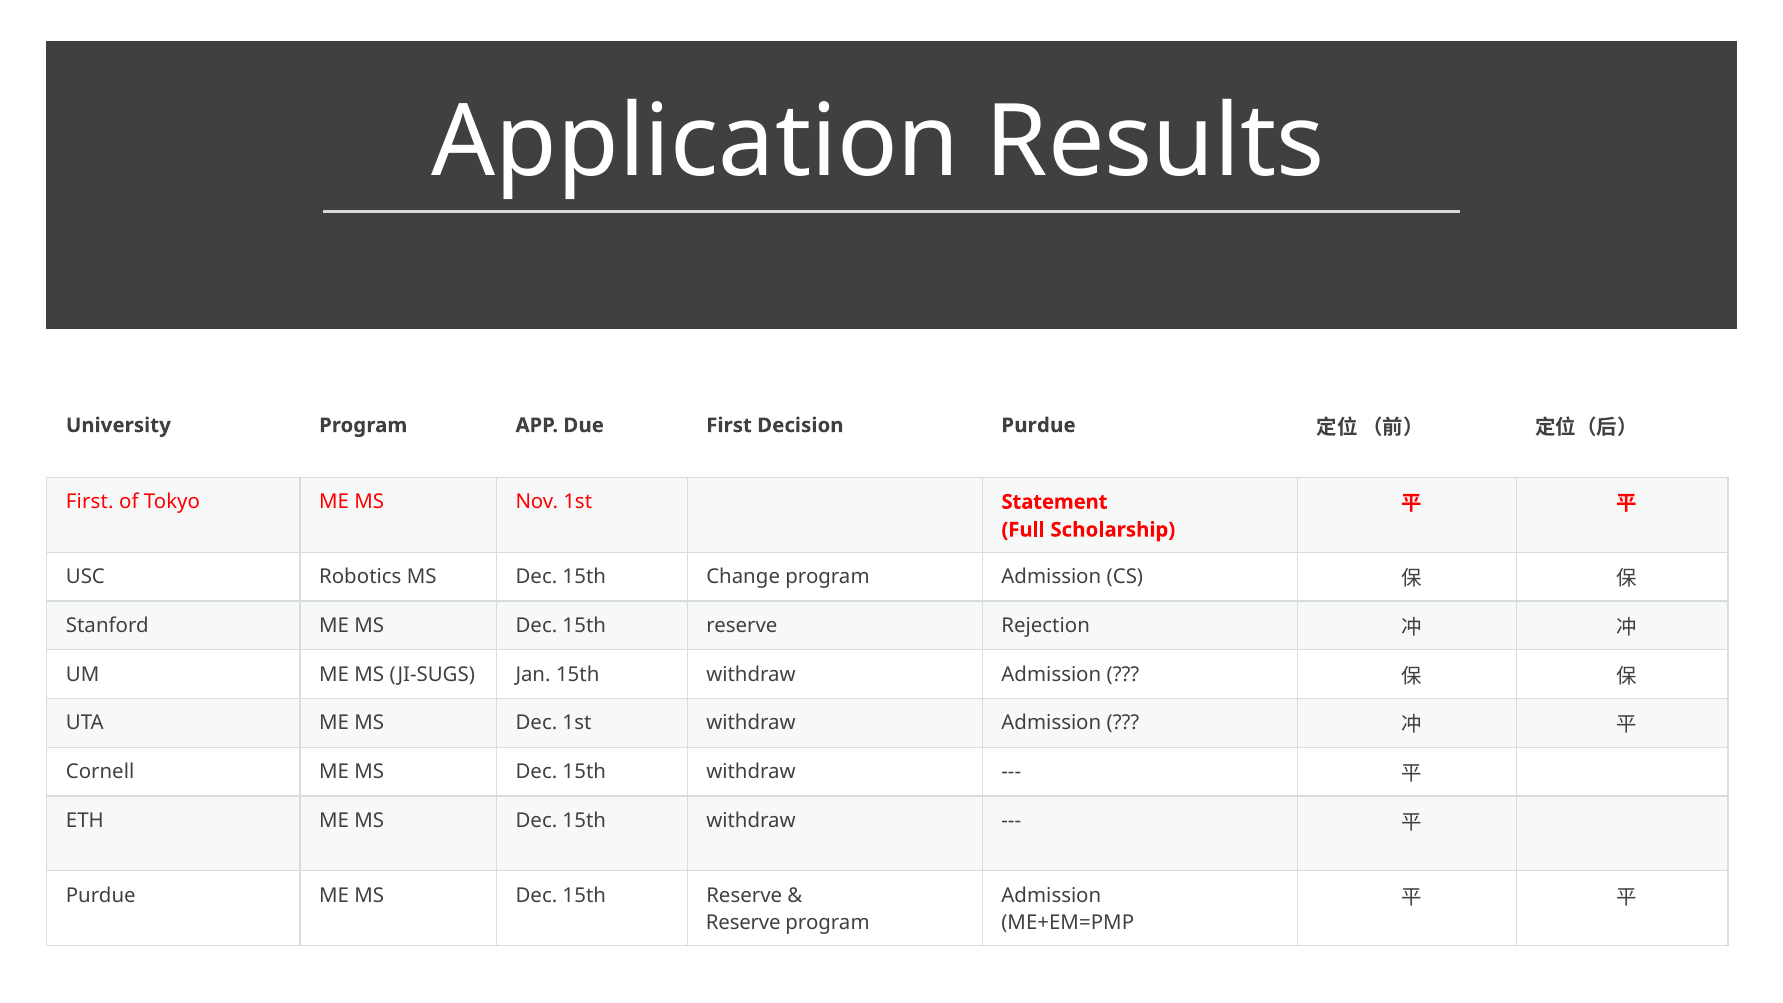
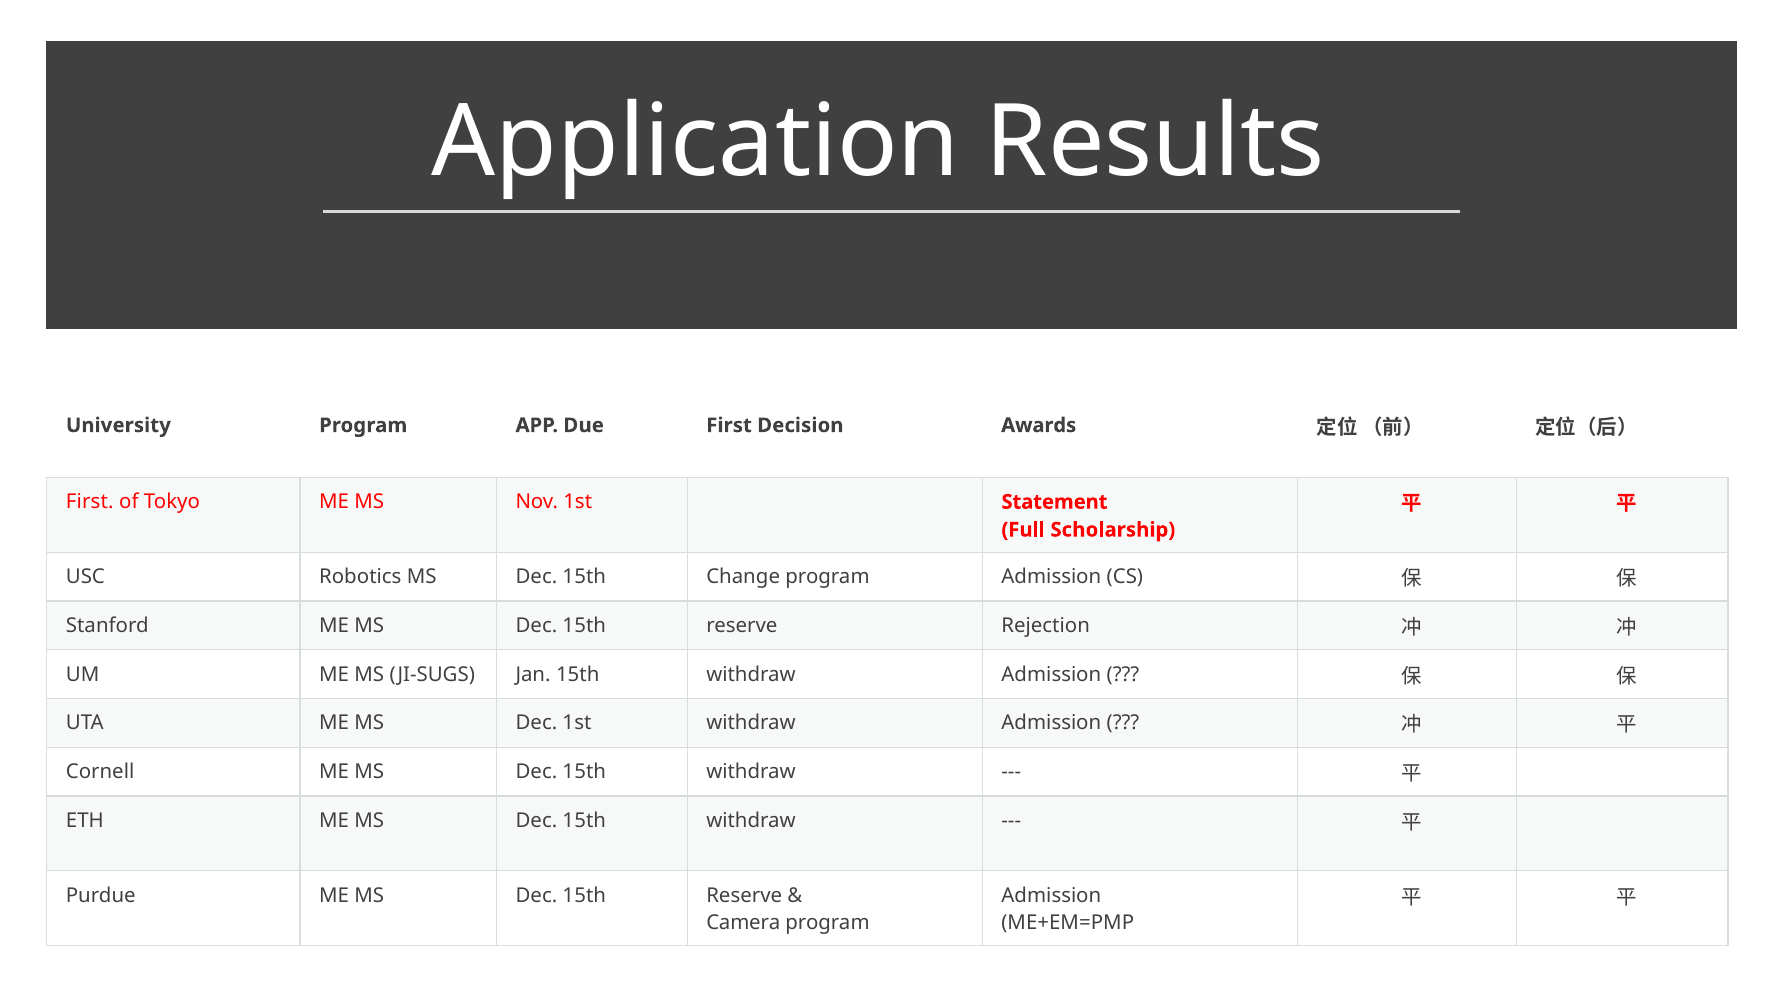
Decision Purdue: Purdue -> Awards (1039, 425)
Reserve: Reserve -> Camera (743, 923)
